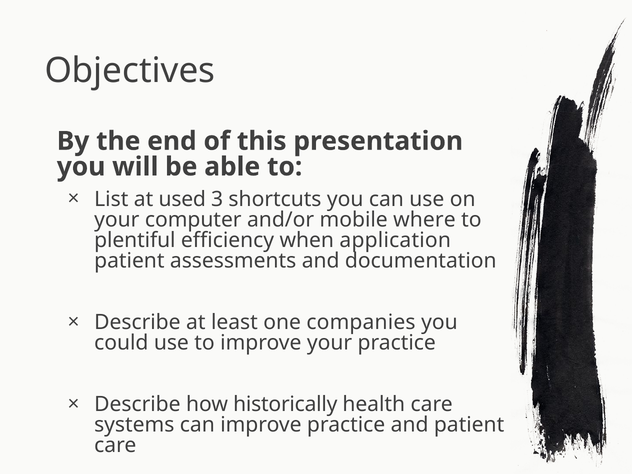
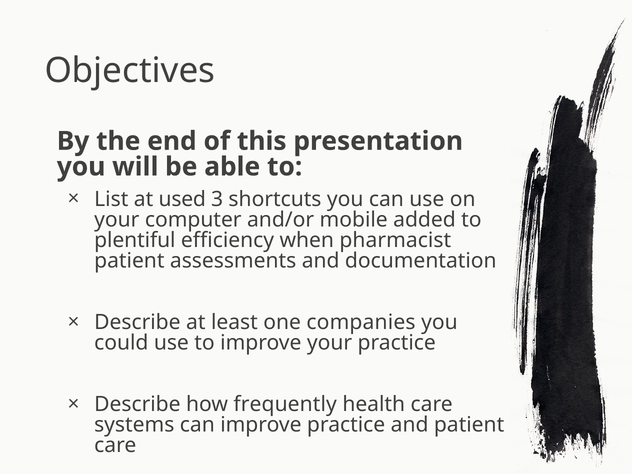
where: where -> added (424, 220)
application: application -> pharmacist (395, 240)
historically: historically -> frequently (285, 404)
